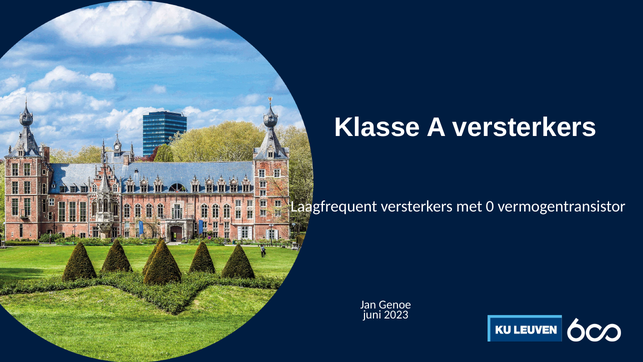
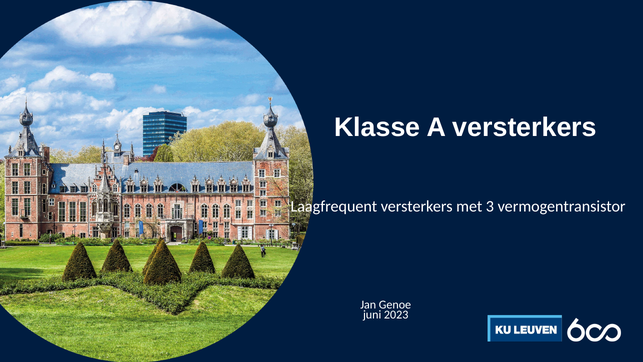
0: 0 -> 3 (490, 206)
